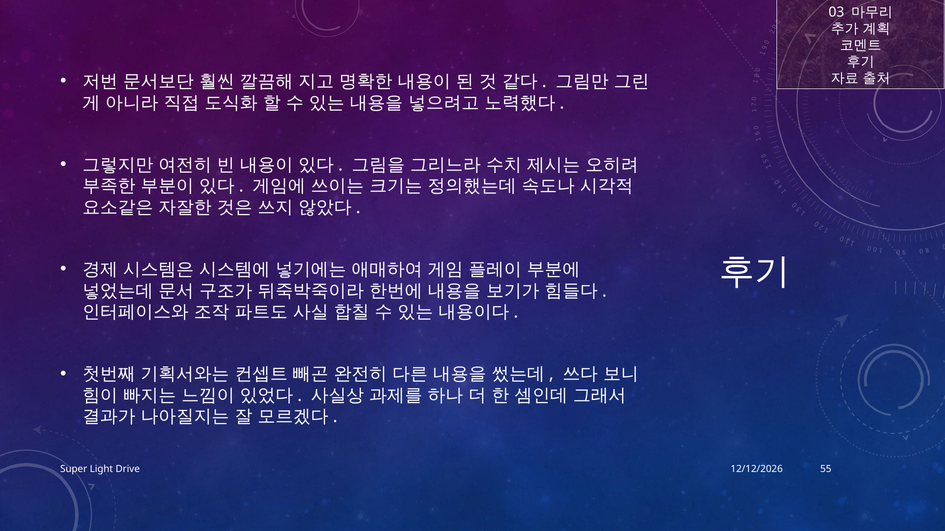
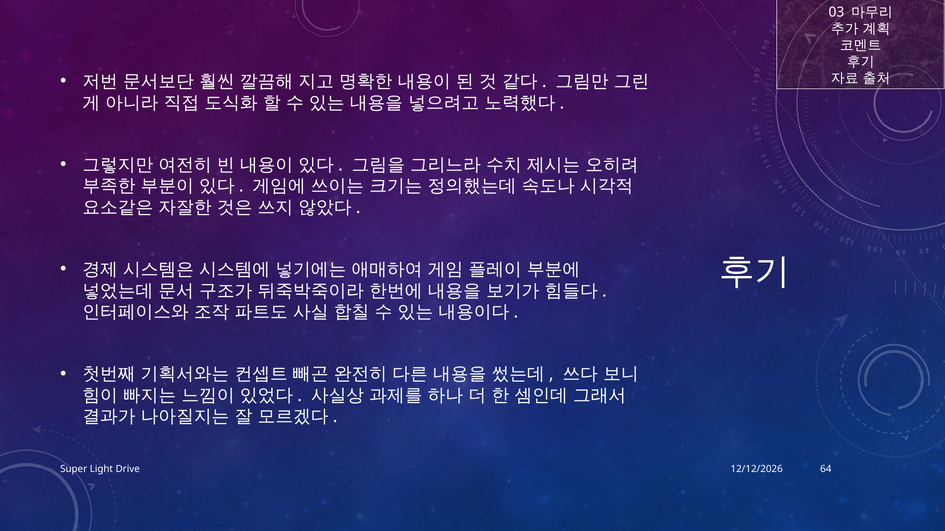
55: 55 -> 64 (826, 470)
